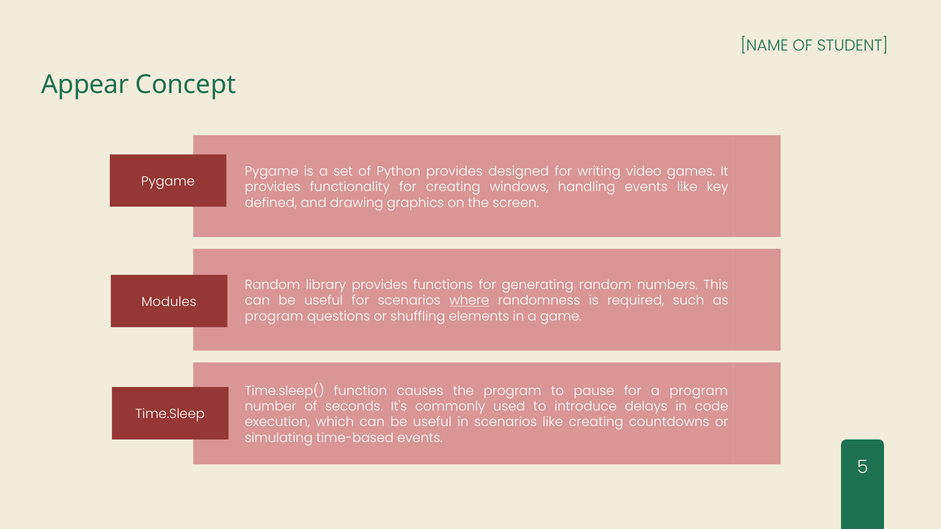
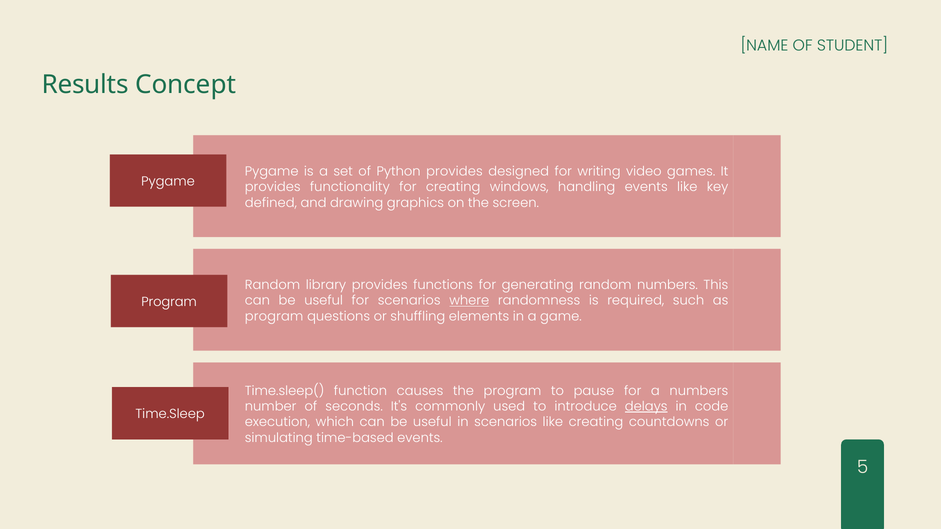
Appear: Appear -> Results (85, 85)
Modules: Modules -> Program (169, 302)
a program: program -> numbers (699, 391)
delays underline: none -> present (646, 407)
